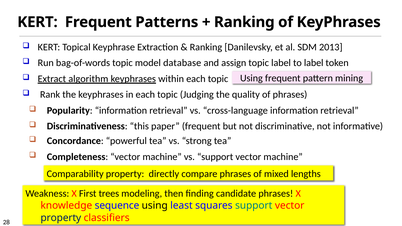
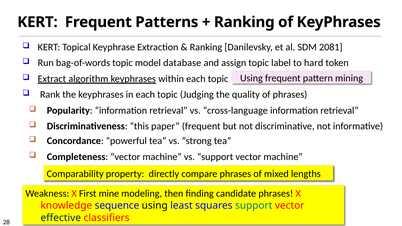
2013: 2013 -> 2081 (331, 47)
to label: label -> hard (314, 63)
trees: trees -> mine (109, 194)
property: property -> effective (61, 218)
